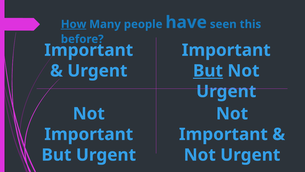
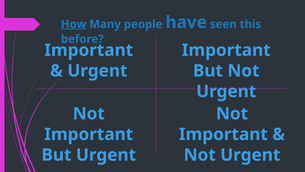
But underline: present -> none (208, 71)
